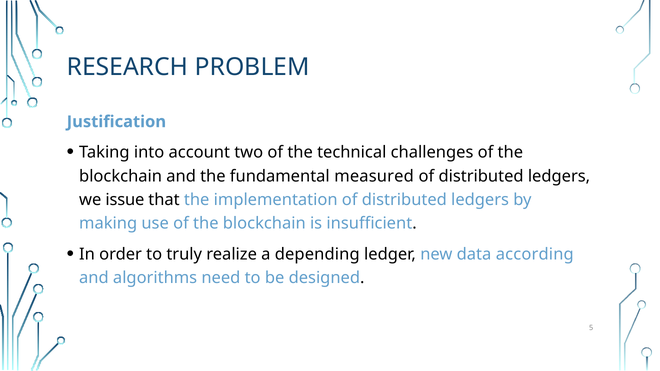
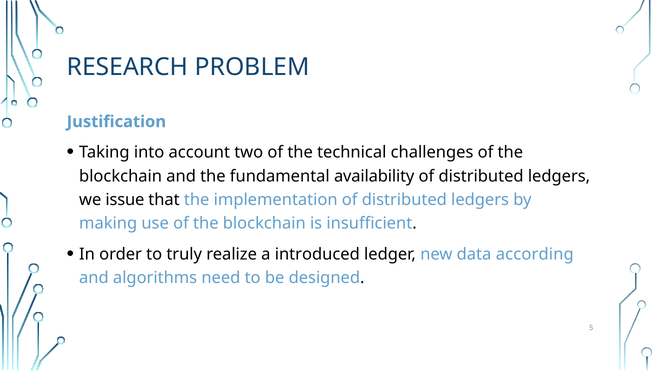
measured: measured -> availability (374, 176)
depending: depending -> introduced (317, 254)
